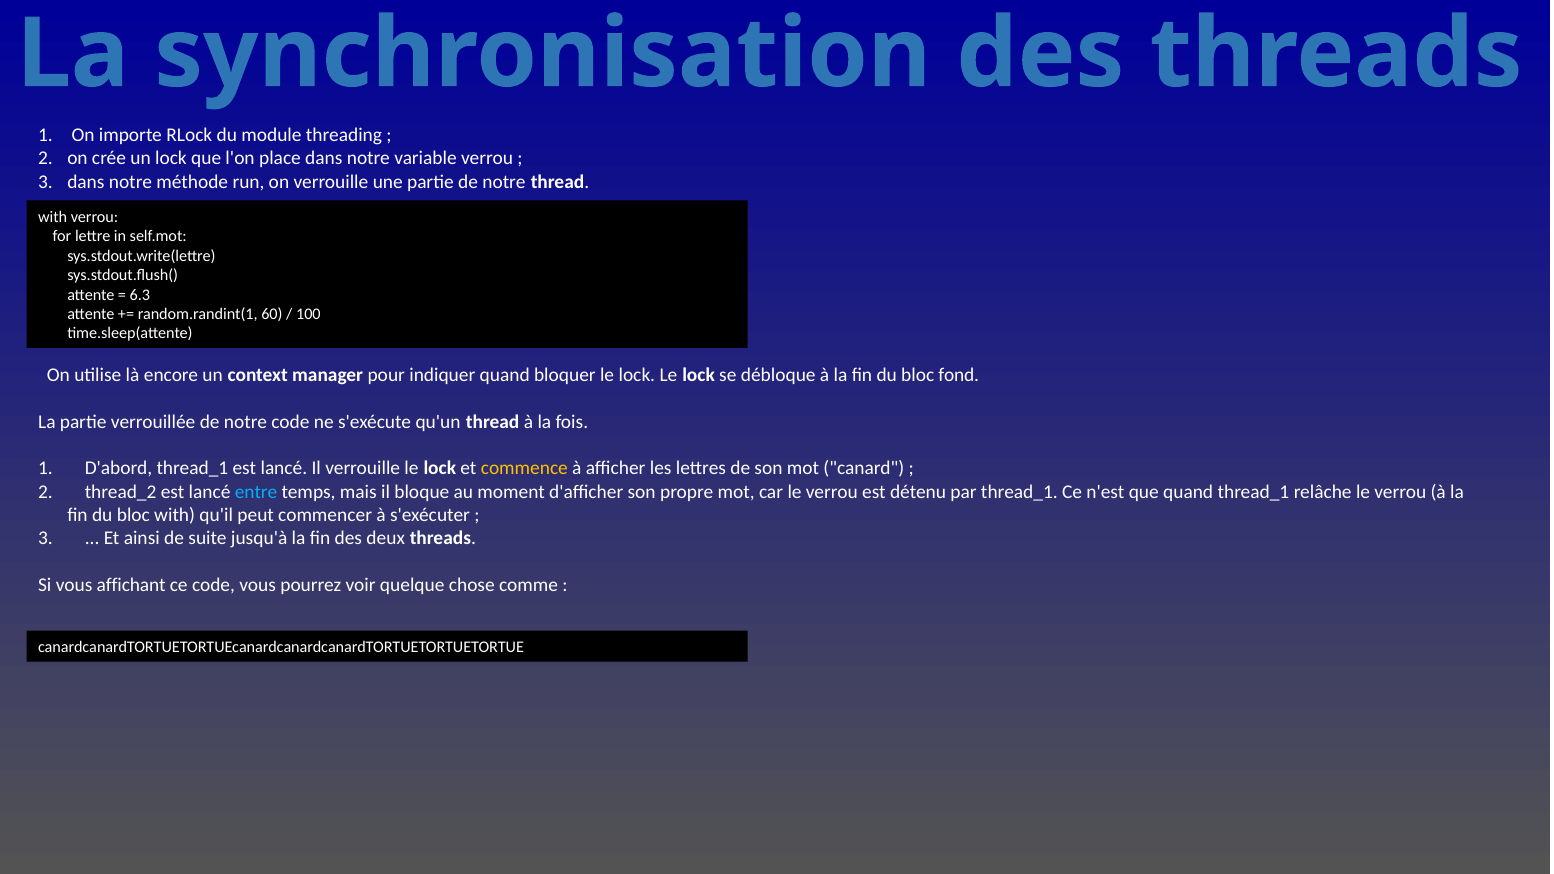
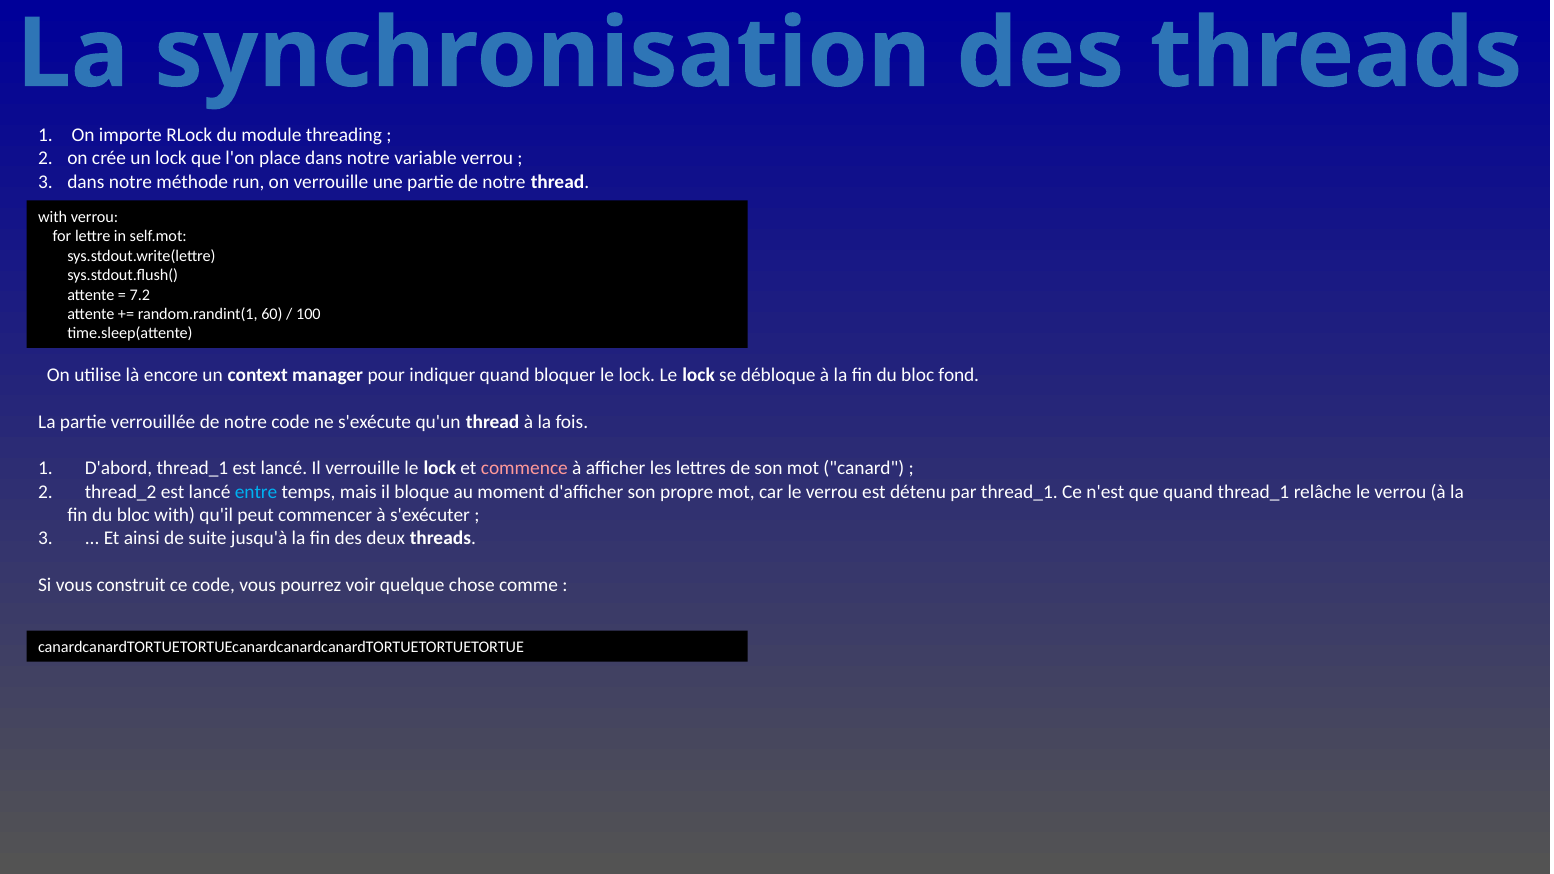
6.3: 6.3 -> 7.2 (140, 295)
commence colour: yellow -> pink (524, 469)
affichant: affichant -> construit (131, 585)
